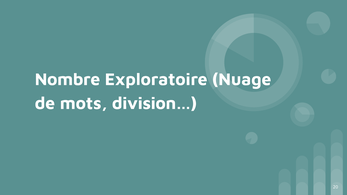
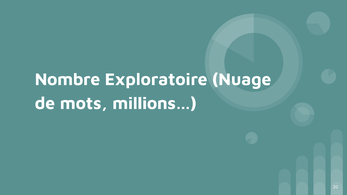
division…: division… -> millions… (154, 103)
